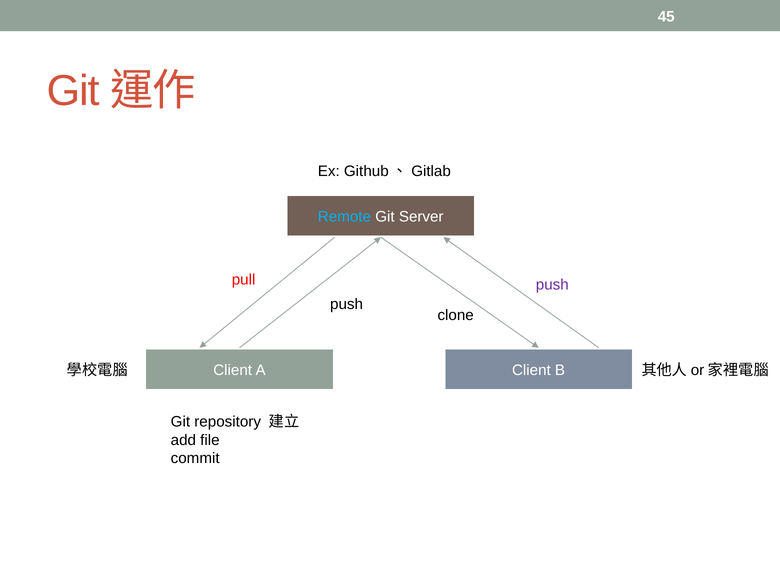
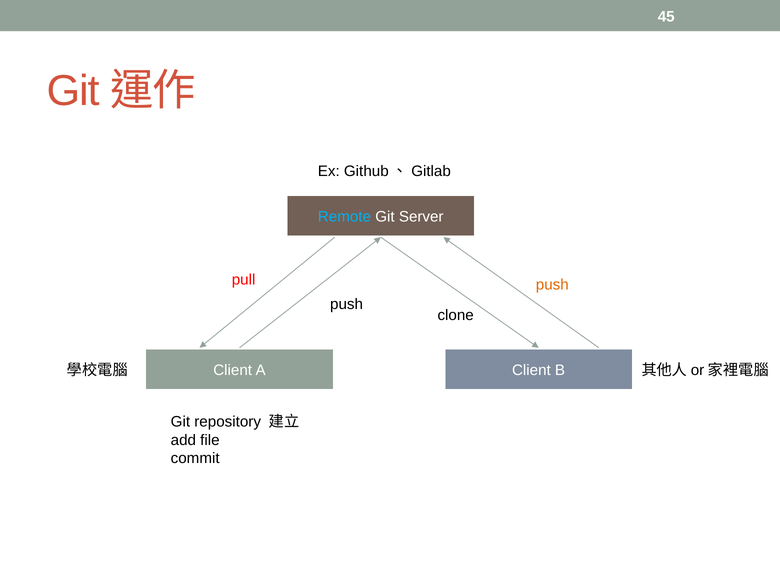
push colour: purple -> orange (552, 285)
